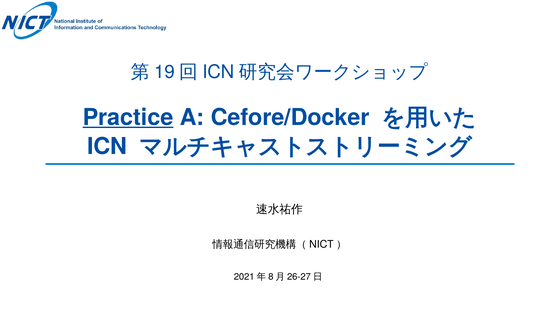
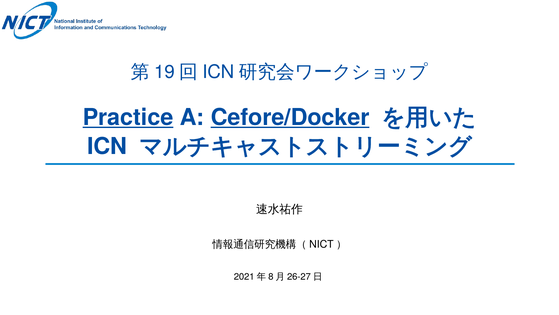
Cefore/Docker underline: none -> present (290, 117)
